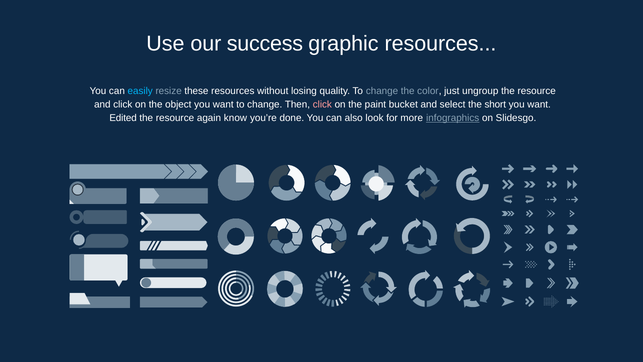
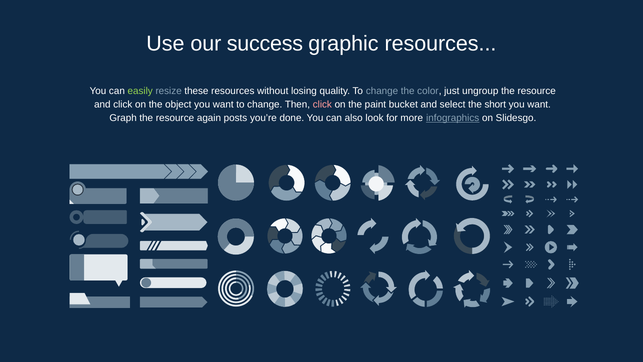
easily colour: light blue -> light green (140, 91)
Edited: Edited -> Graph (123, 118)
know: know -> posts (235, 118)
